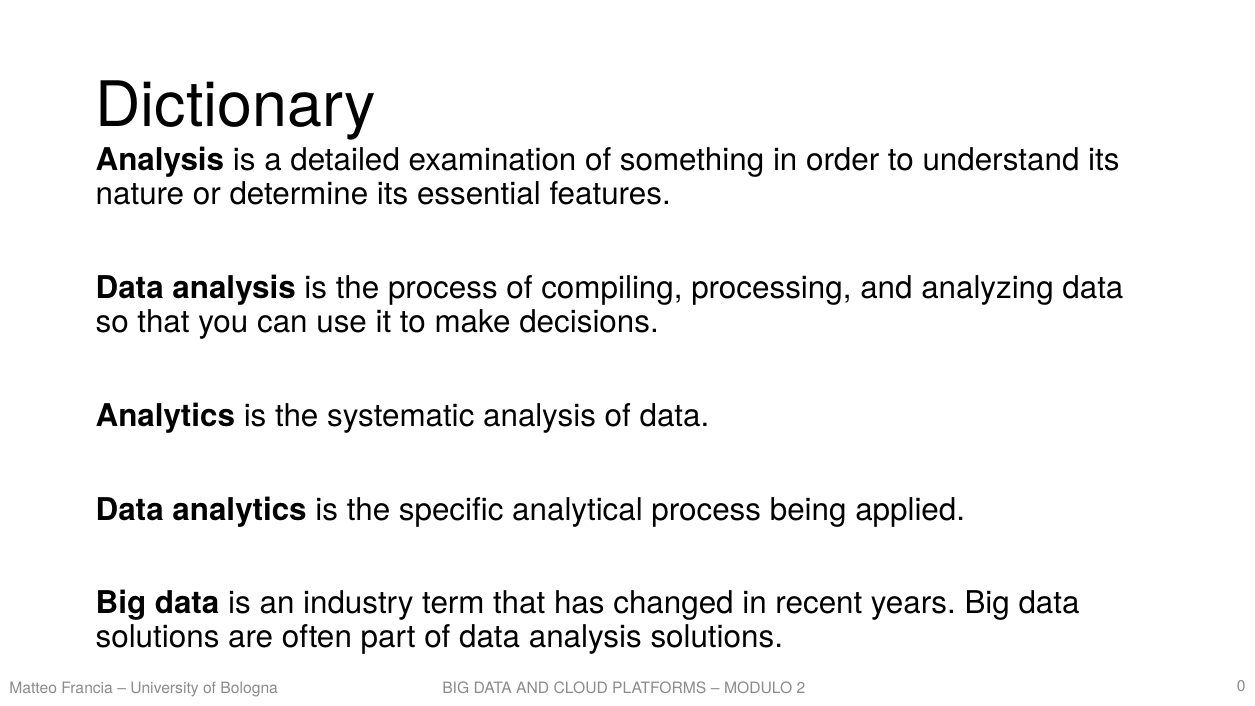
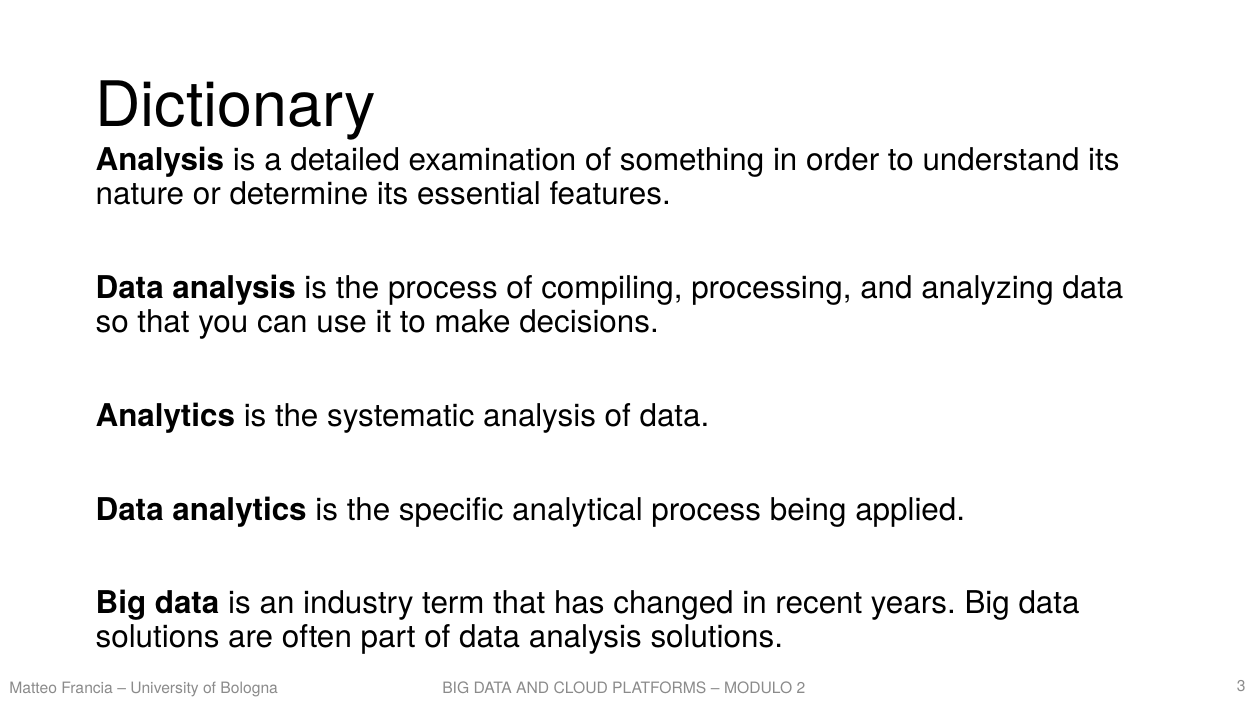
0: 0 -> 3 (1241, 686)
